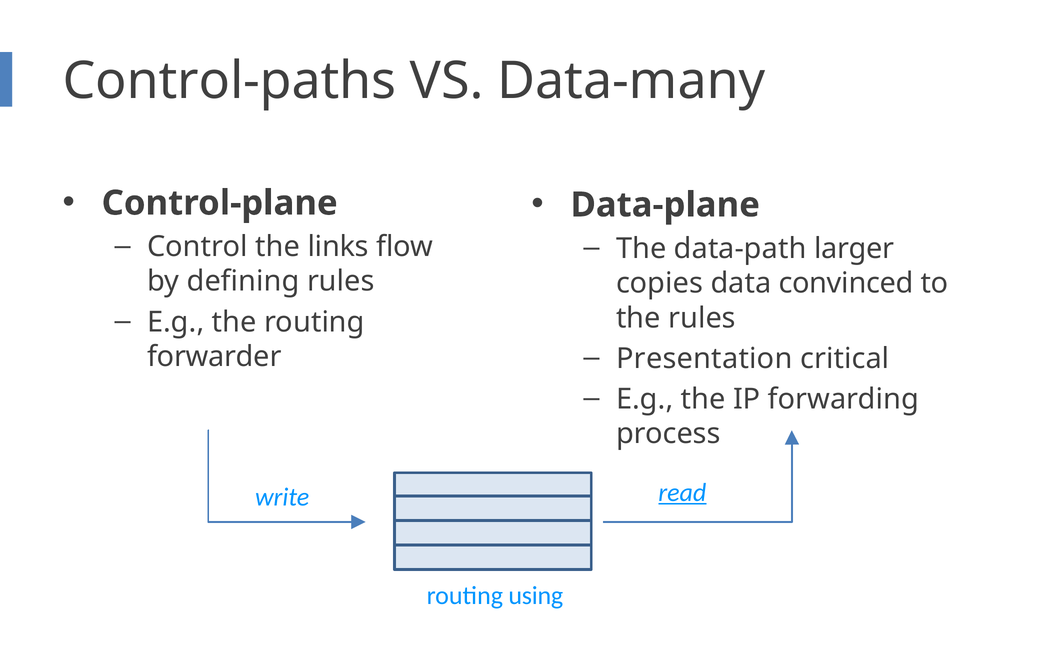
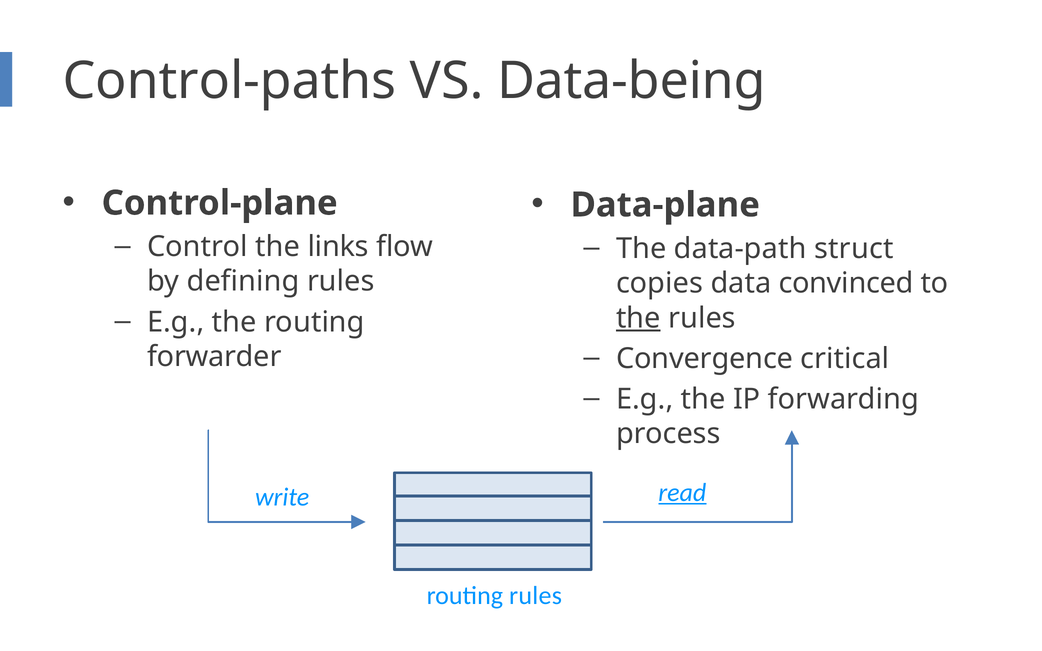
Data-many: Data-many -> Data-being (631, 81)
larger: larger -> struct (854, 249)
the underline: none -> present (638, 318)
Presentation: Presentation -> Convergence (705, 359)
routing using: using -> rules (536, 596)
